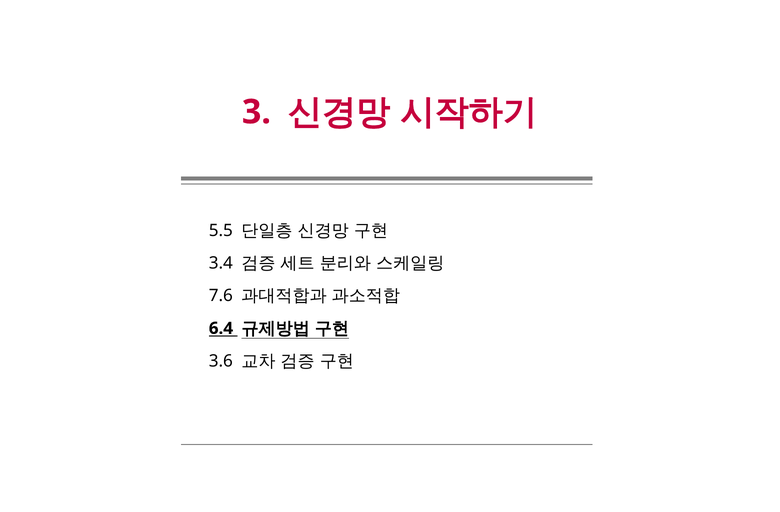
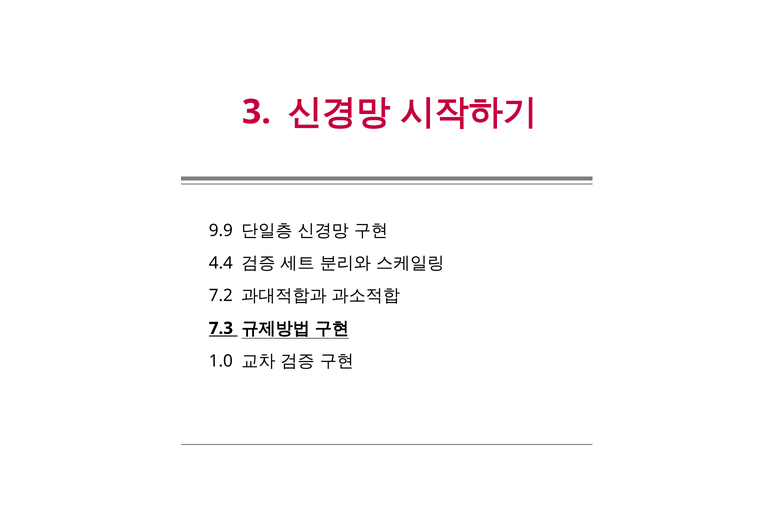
5.5: 5.5 -> 9.9 (221, 231)
3.4: 3.4 -> 4.4 (221, 263)
7.6: 7.6 -> 7.2 (221, 296)
6.4: 6.4 -> 7.3 (221, 329)
3.6: 3.6 -> 1.0 (221, 361)
